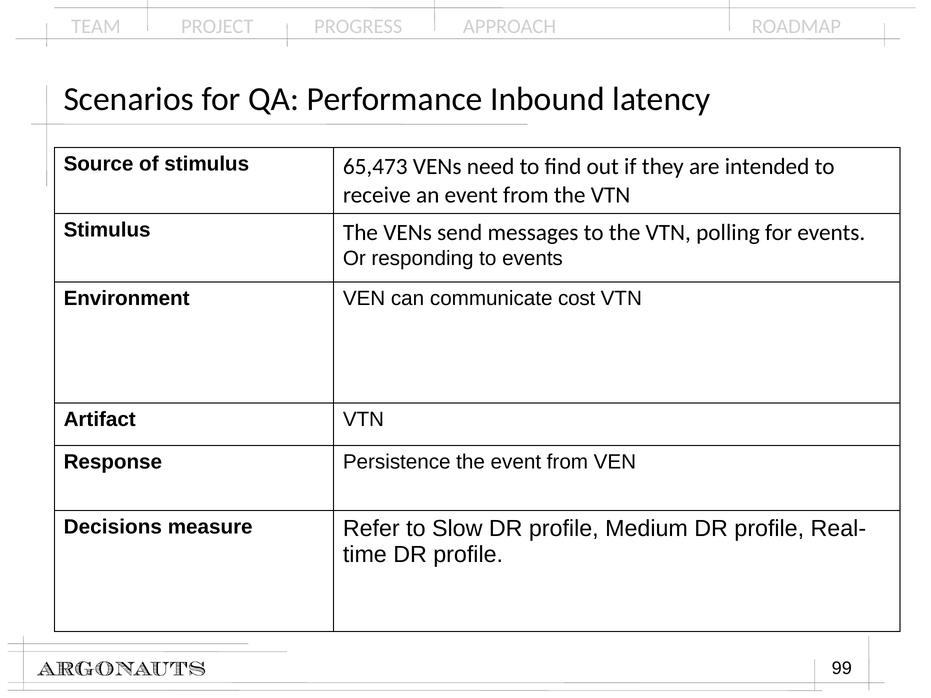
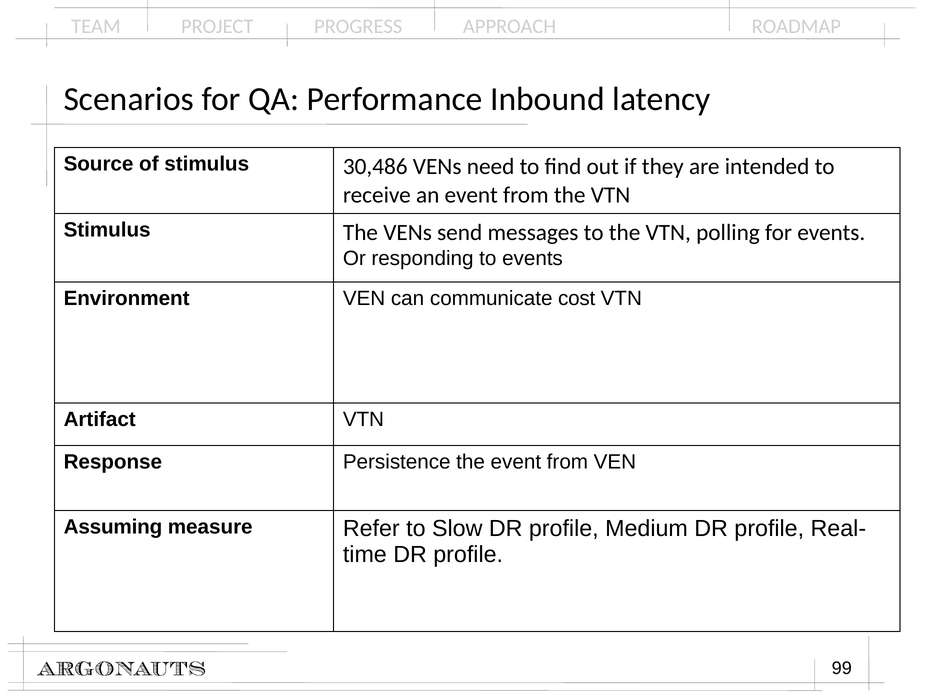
65,473: 65,473 -> 30,486 (375, 167)
Decisions: Decisions -> Assuming (113, 527)
